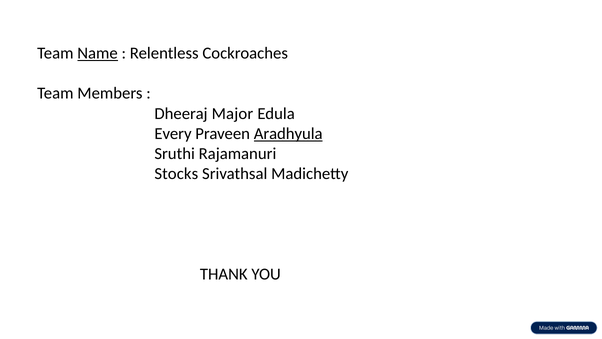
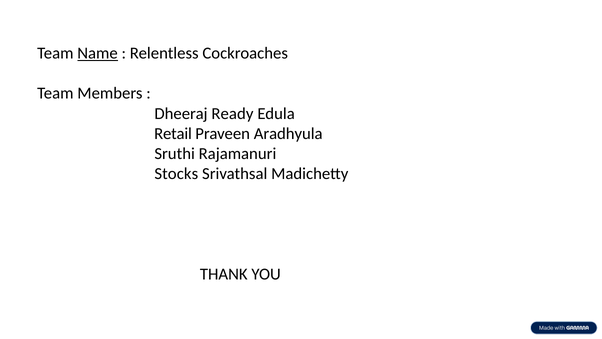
Major: Major -> Ready (232, 113)
Every: Every -> Retail (173, 133)
Aradhyula underline: present -> none (288, 133)
